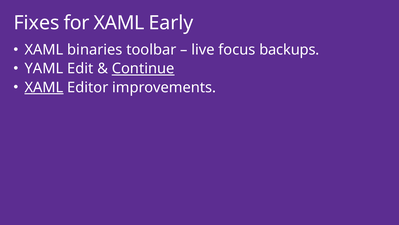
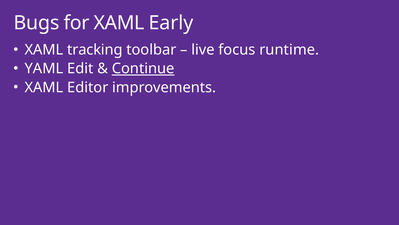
Fixes: Fixes -> Bugs (36, 23)
binaries: binaries -> tracking (95, 50)
backups: backups -> runtime (289, 50)
XAML underline: present -> none (44, 87)
